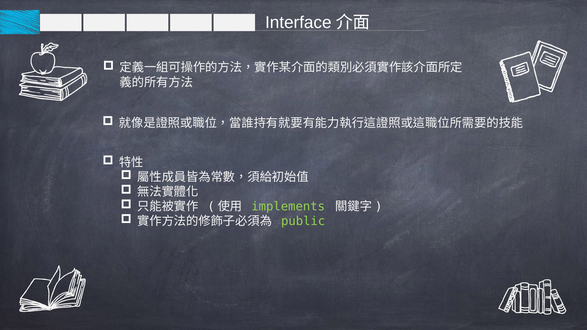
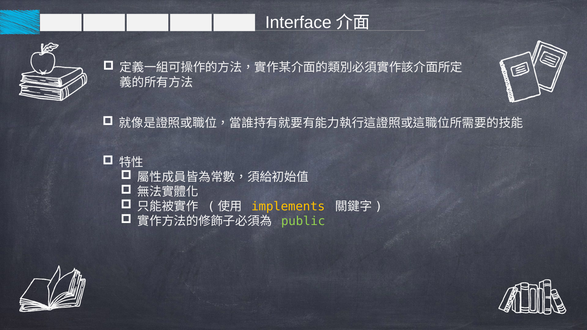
implements colour: light green -> yellow (288, 207)
